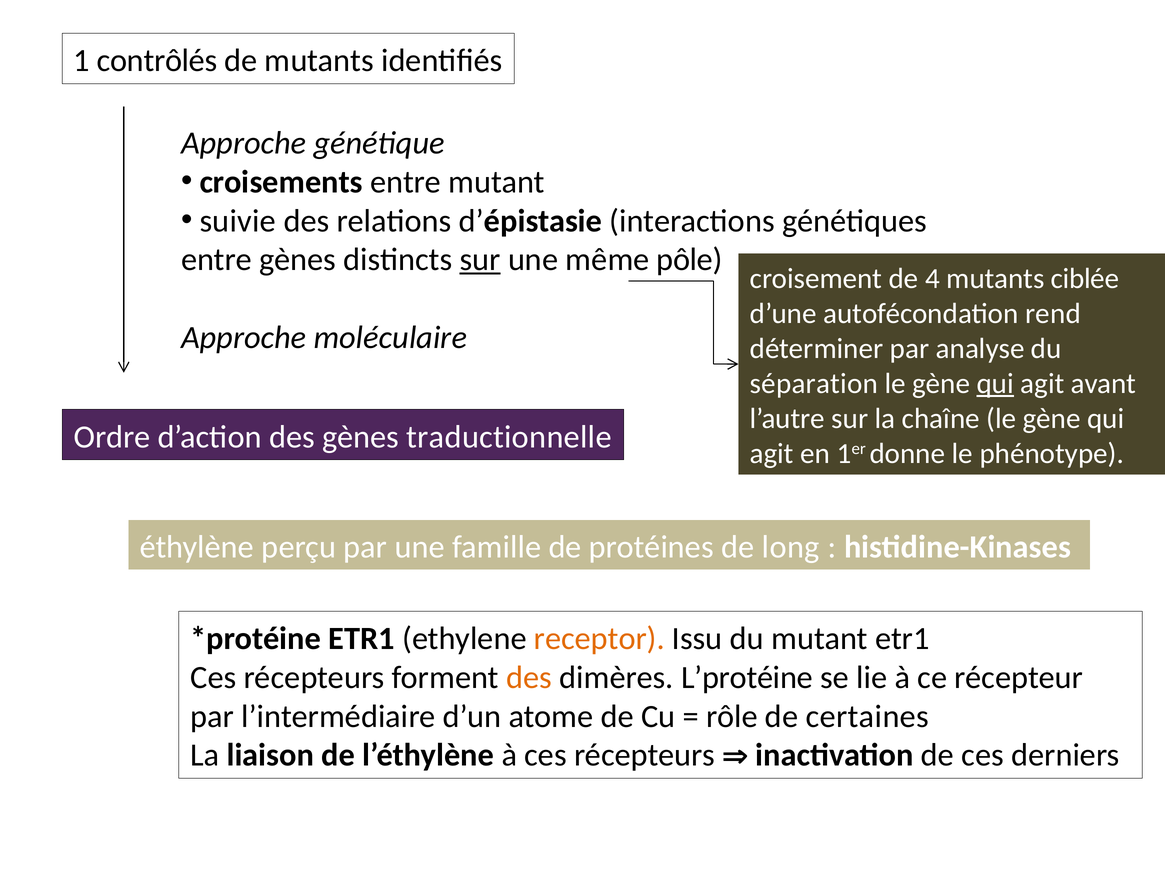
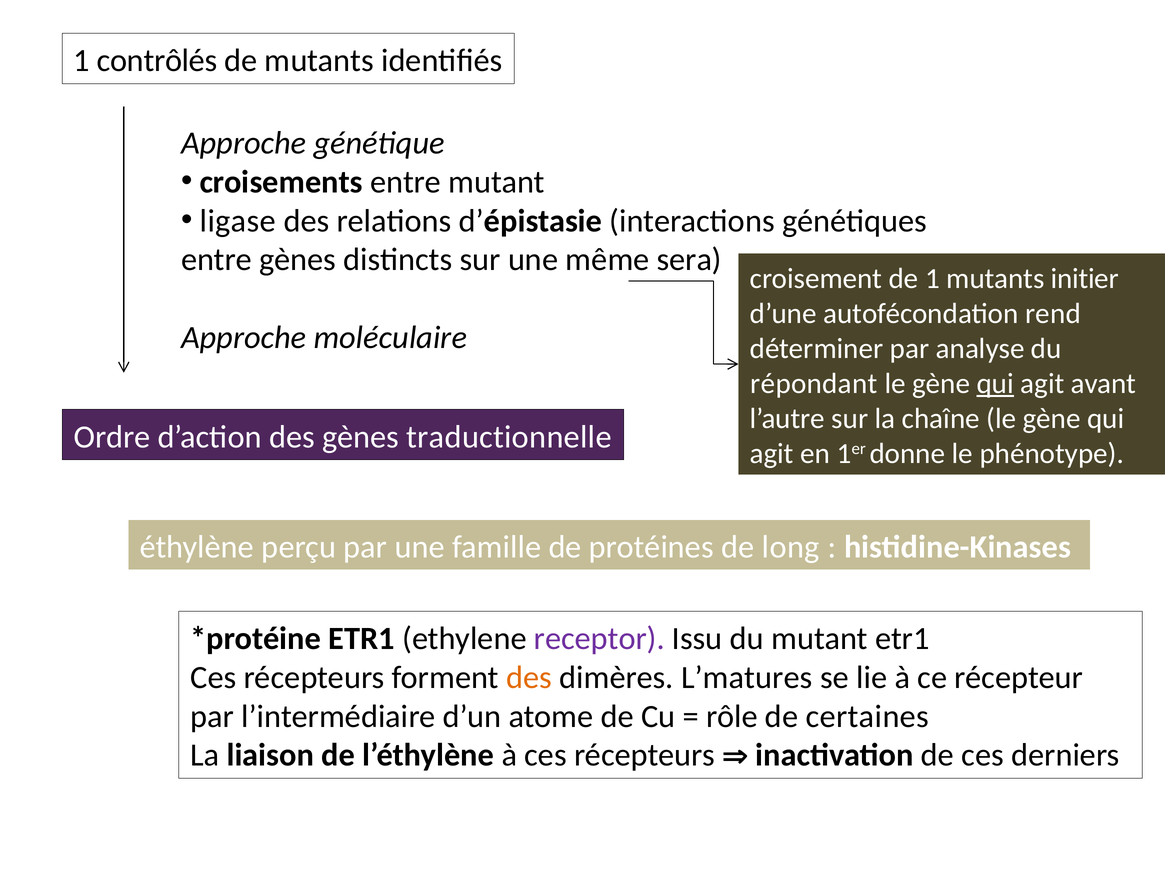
suivie: suivie -> ligase (238, 221)
sur underline: present -> none (480, 260)
pôle: pôle -> sera (689, 260)
de 4: 4 -> 1 (932, 279)
ciblée: ciblée -> initier (1085, 279)
séparation: séparation -> répondant (814, 383)
receptor colour: orange -> purple (599, 639)
L’protéine: L’protéine -> L’matures (747, 677)
